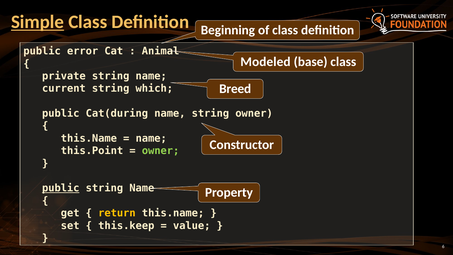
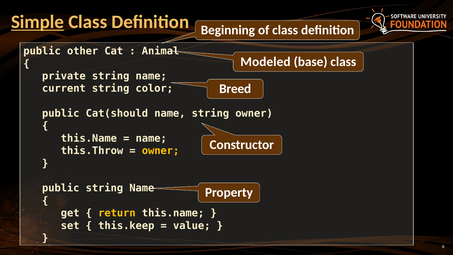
error: error -> other (83, 51)
which: which -> color (154, 88)
Cat(during: Cat(during -> Cat(should (117, 113)
this.Point: this.Point -> this.Throw (92, 151)
owner colour: light green -> yellow (161, 151)
public underline: present -> none (61, 188)
